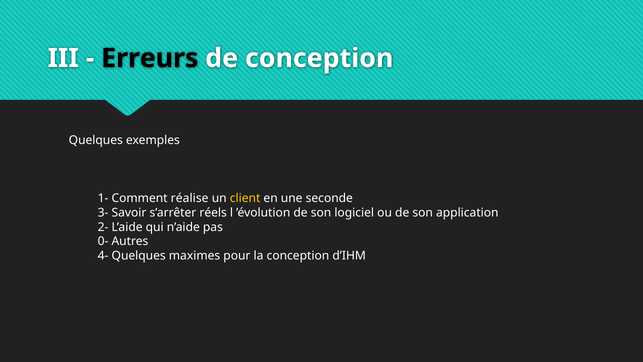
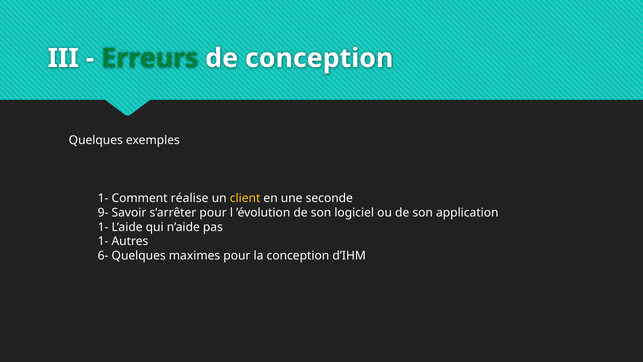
Erreurs colour: black -> green (150, 58)
3-: 3- -> 9- (103, 212)
s’arrêter réels: réels -> pour (213, 212)
2-: 2- -> 1- (103, 227)
0-: 0- -> 1- (103, 241)
4-: 4- -> 6- (103, 256)
